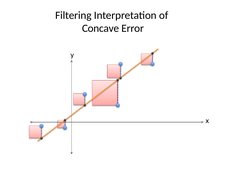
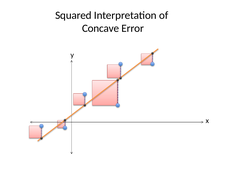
Filtering: Filtering -> Squared (73, 15)
